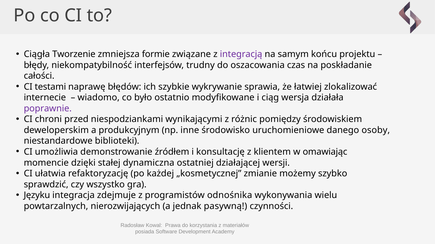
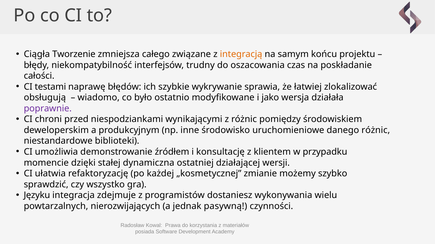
formie: formie -> całego (156, 54)
integracją colour: purple -> orange (241, 54)
internecie: internecie -> obsługują (45, 98)
ciąg: ciąg -> jako (270, 98)
danego osoby: osoby -> różnic (376, 131)
omawiając: omawiając -> przypadku (325, 152)
odnośnika: odnośnika -> dostaniesz (230, 196)
